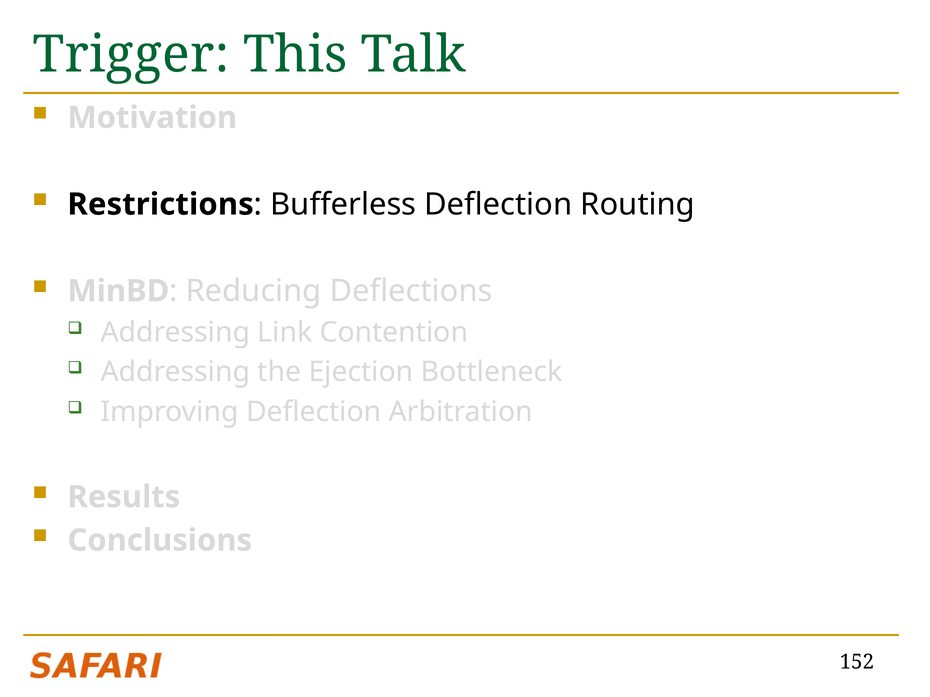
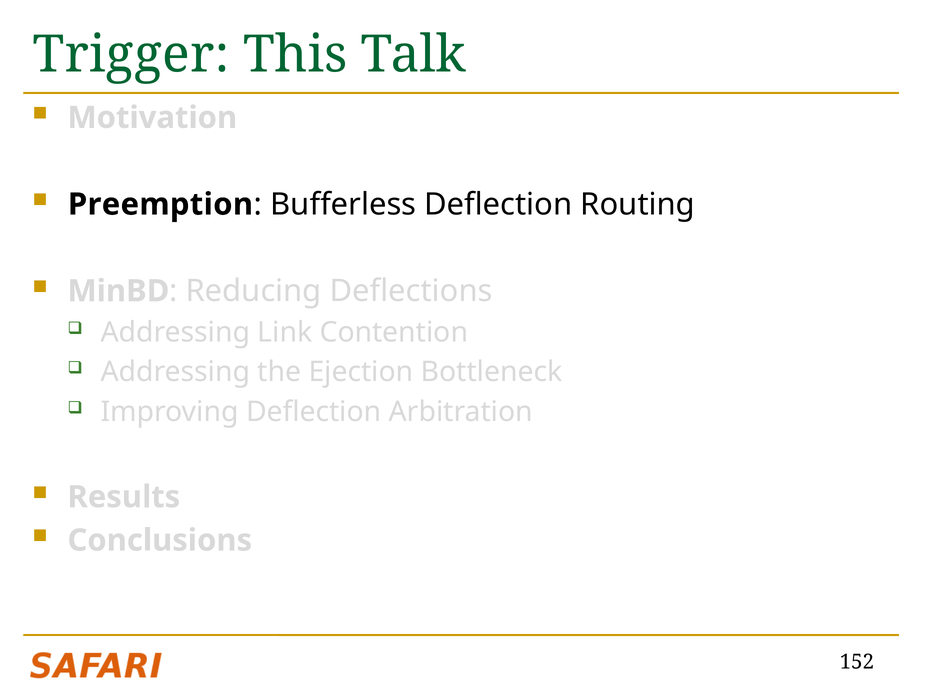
Restrictions: Restrictions -> Preemption (160, 205)
